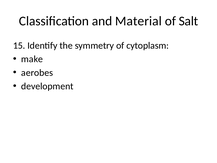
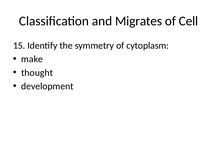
Material: Material -> Migrates (139, 21)
Salt: Salt -> Cell (188, 21)
aerobes: aerobes -> thought (37, 73)
